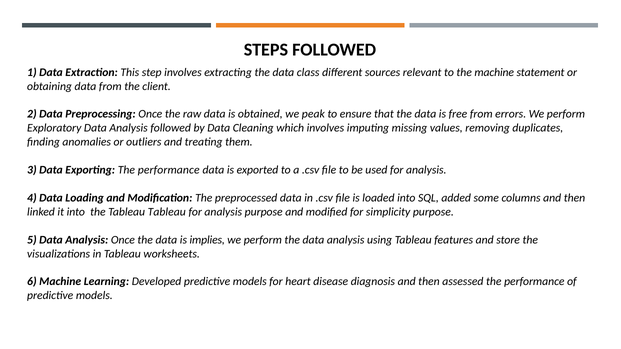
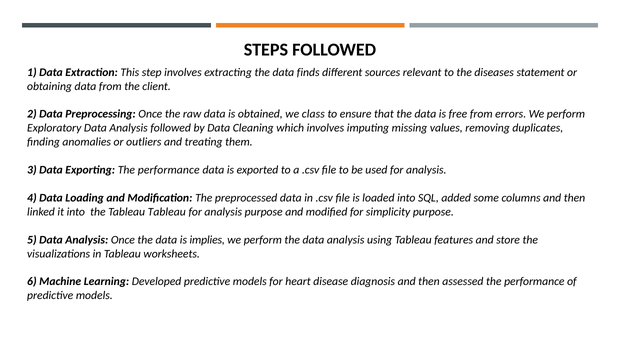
class: class -> finds (308, 72)
the machine: machine -> diseases (494, 72)
peak: peak -> class (313, 114)
